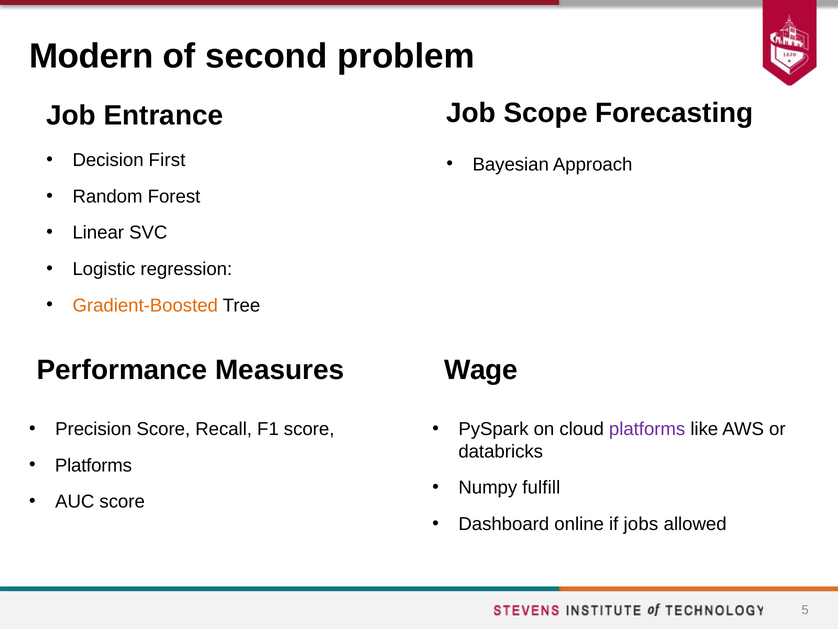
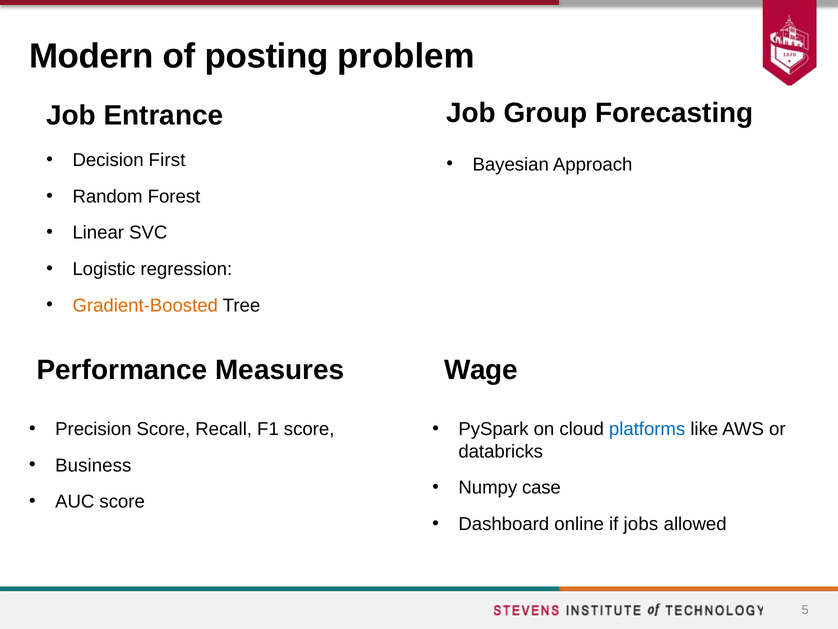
second: second -> posting (267, 56)
Scope: Scope -> Group (546, 113)
platforms colour: purple -> blue (647, 429)
Platforms: Platforms -> Business (93, 465)
fulfill: fulfill -> case (541, 487)
